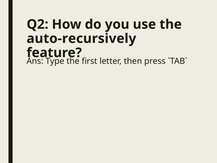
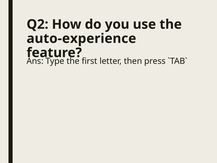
auto-recursively: auto-recursively -> auto-experience (81, 38)
